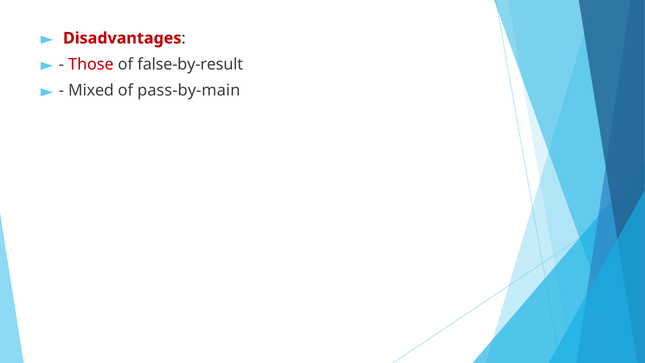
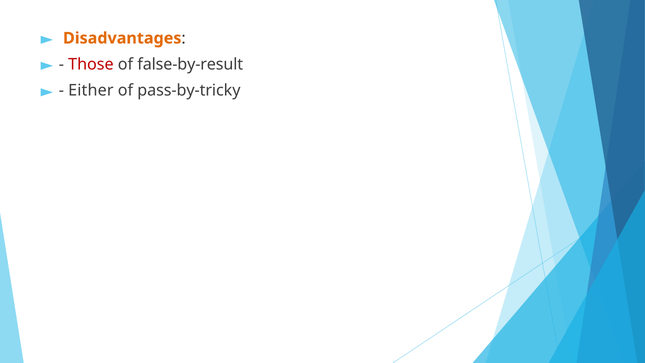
Disadvantages colour: red -> orange (122, 38)
Mixed: Mixed -> Either (91, 90)
pass-by-main: pass-by-main -> pass-by-tricky (189, 90)
